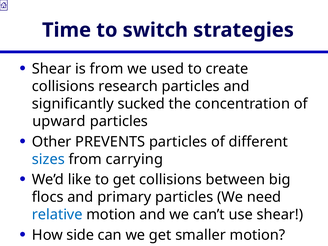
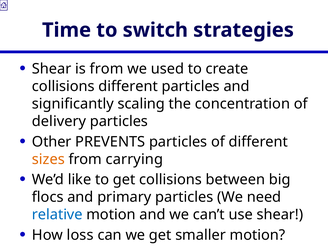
collisions research: research -> different (128, 86)
sucked: sucked -> scaling (141, 104)
upward: upward -> delivery (59, 121)
sizes colour: blue -> orange (48, 159)
side: side -> loss (80, 235)
